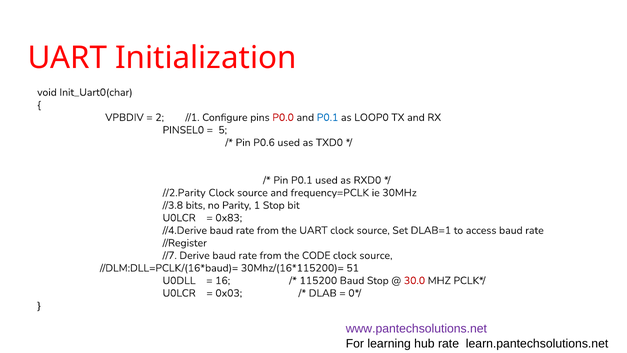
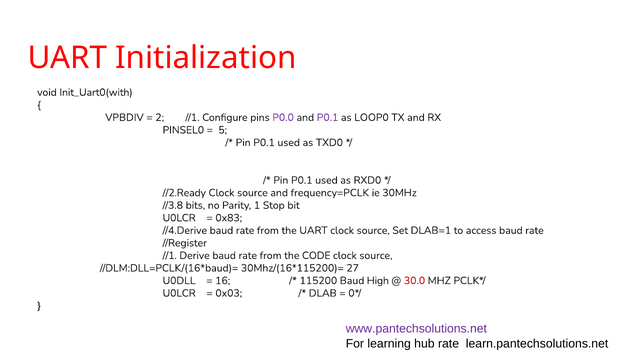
Init_Uart0(char: Init_Uart0(char -> Init_Uart0(with (96, 92)
P0.0 colour: red -> purple (283, 117)
P0.1 colour: blue -> purple (328, 117)
P0.6: P0.6 -> P0.1 (264, 142)
//2.Parity: //2.Parity -> //2.Ready (184, 193)
//7: //7 -> //1 (170, 255)
51: 51 -> 27 (353, 268)
Baud Stop: Stop -> High (378, 280)
